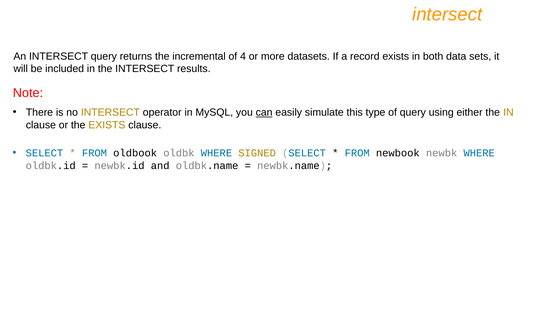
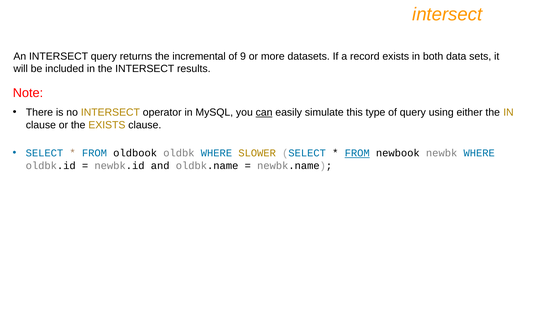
4: 4 -> 9 (243, 56)
SIGNED: SIGNED -> SLOWER (257, 153)
FROM underline: none -> present (357, 153)
